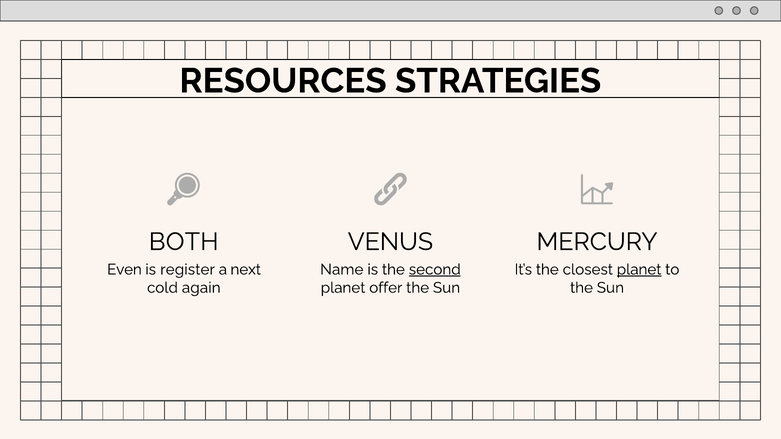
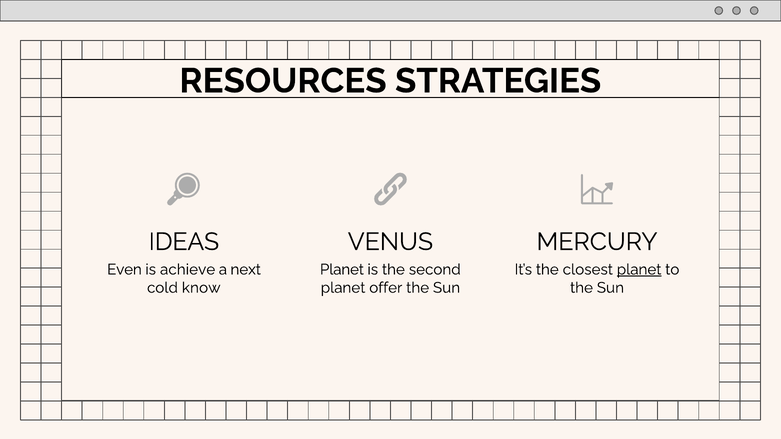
BOTH: BOTH -> IDEAS (184, 242)
register: register -> achieve (188, 270)
Name: Name -> Planet (342, 270)
second underline: present -> none (435, 270)
again: again -> know (201, 288)
